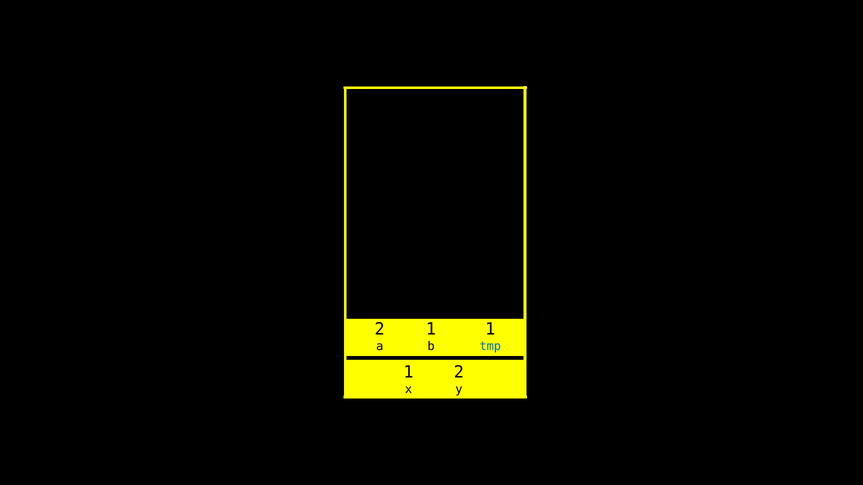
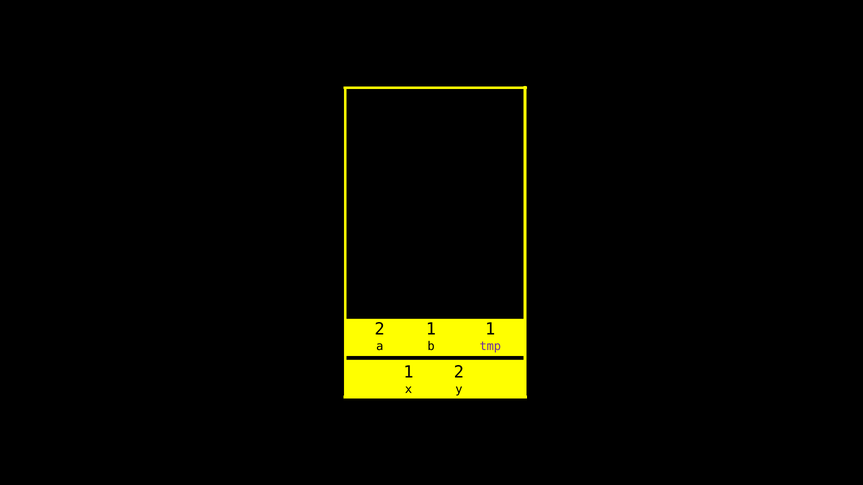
tmp colour: blue -> purple (490, 346)
